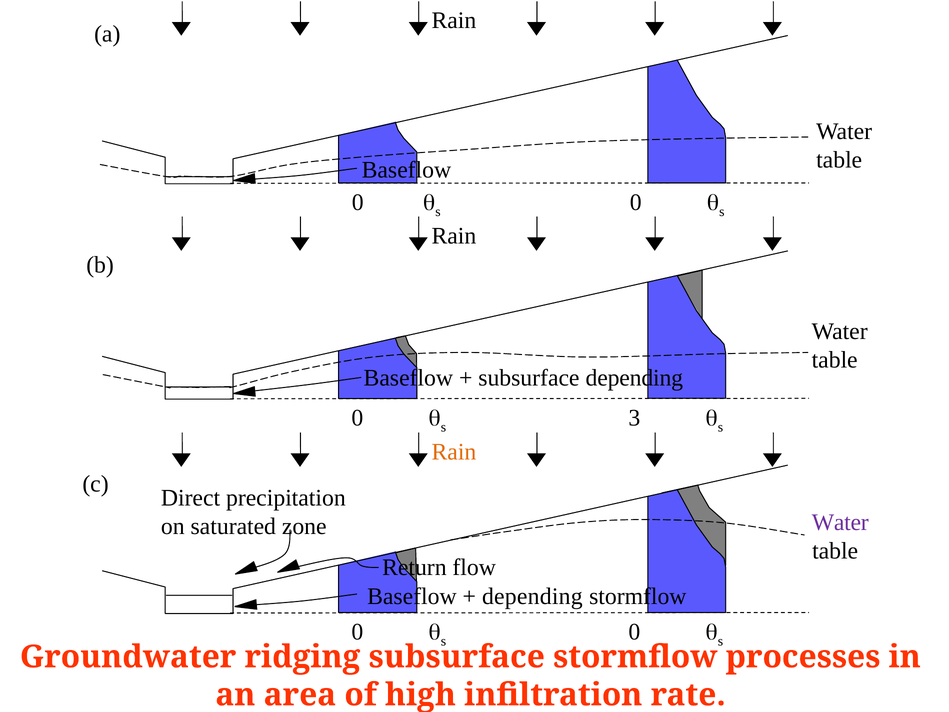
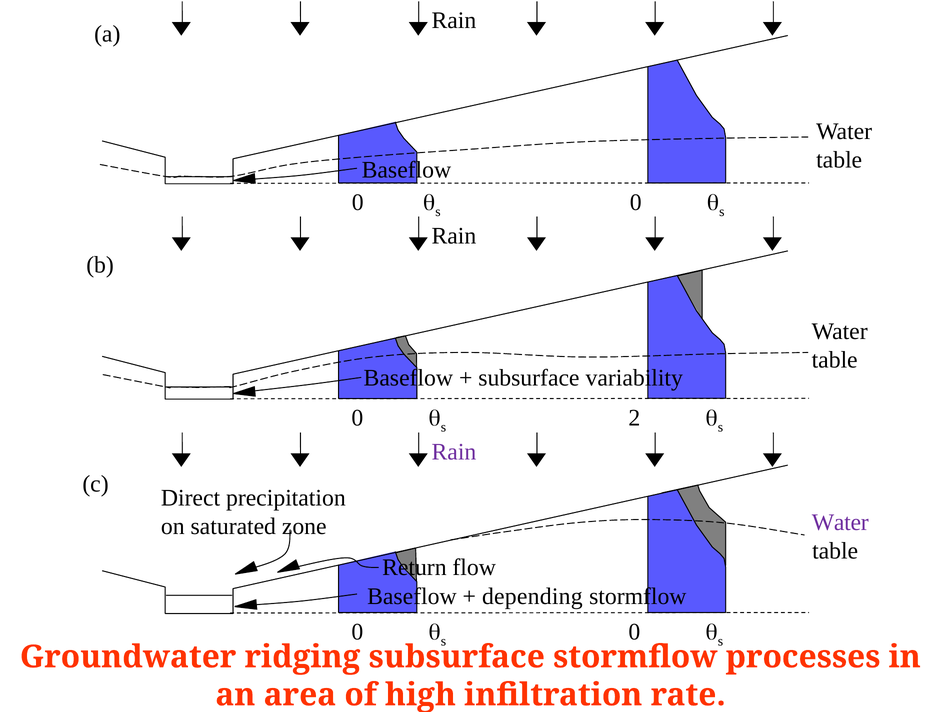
subsurface depending: depending -> variability (634, 378)
3: 3 -> 2 (634, 418)
Rain colour: orange -> purple (454, 452)
